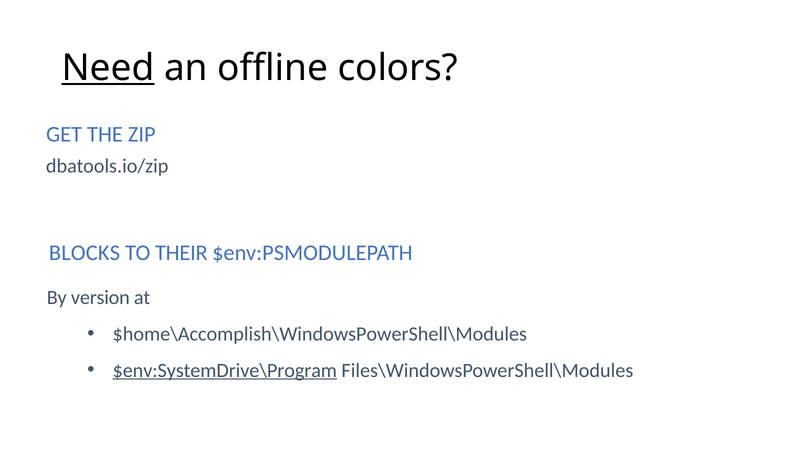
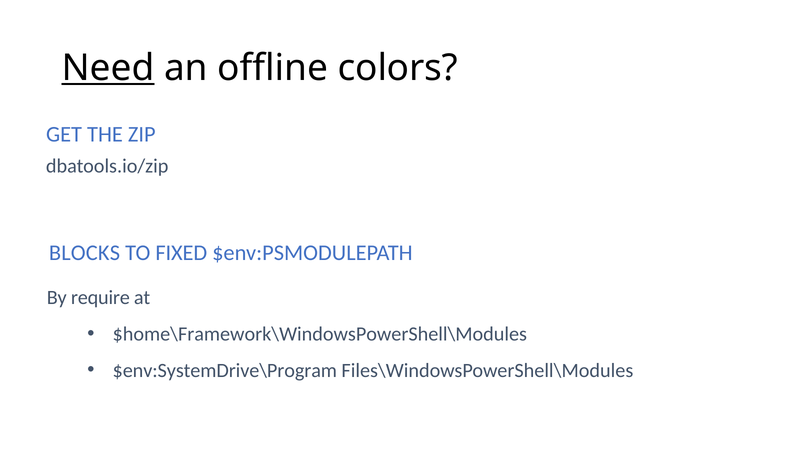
THEIR: THEIR -> FIXED (181, 253)
version: version -> require (100, 298)
$home\Accomplish\WindowsPowerShell\Modules: $home\Accomplish\WindowsPowerShell\Modules -> $home\Framework\WindowsPowerShell\Modules (320, 334)
$env:SystemDrive\Program underline: present -> none (225, 370)
